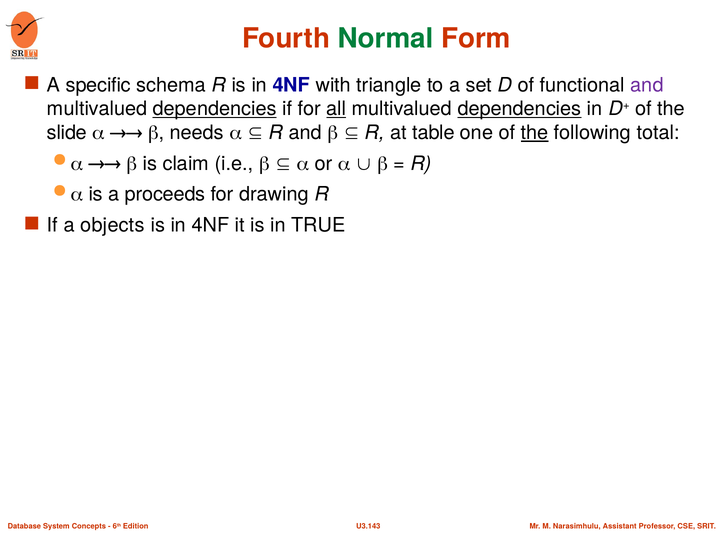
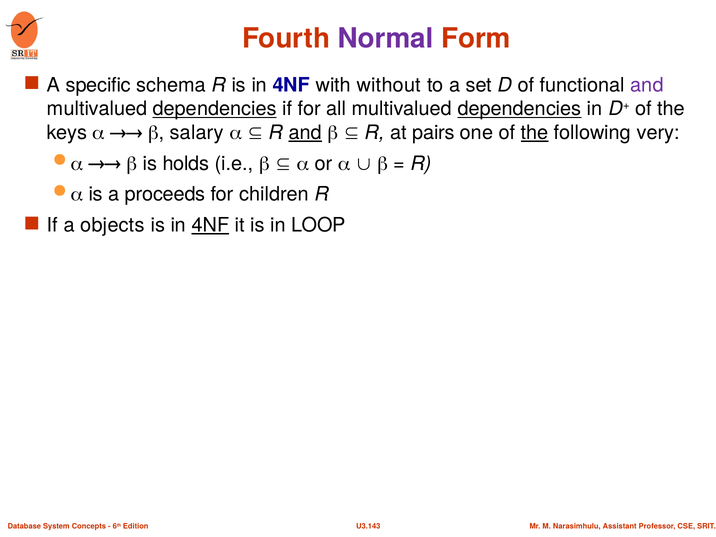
Normal colour: green -> purple (386, 39)
triangle: triangle -> without (389, 85)
all underline: present -> none (336, 109)
slide: slide -> keys (67, 133)
needs: needs -> salary (197, 133)
and underline: none -> present (305, 133)
table: table -> pairs (434, 133)
total: total -> very (658, 133)
claim: claim -> holds (186, 164)
drawing: drawing -> children (274, 194)
4NF underline: none -> present (210, 225)
TRUE: TRUE -> LOOP (318, 225)
